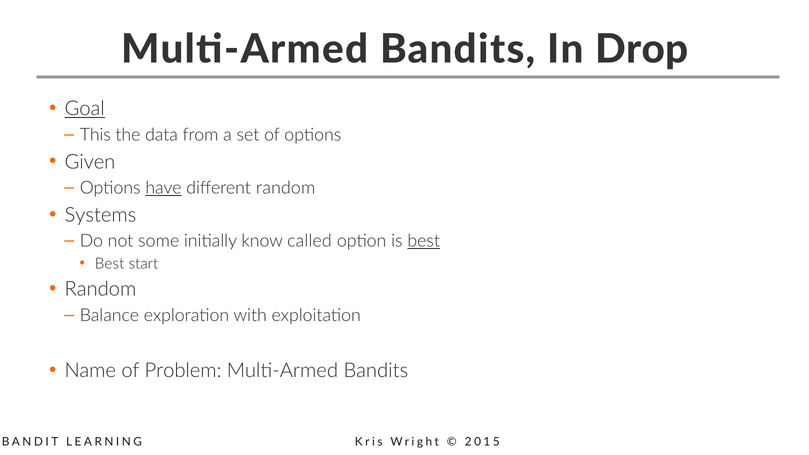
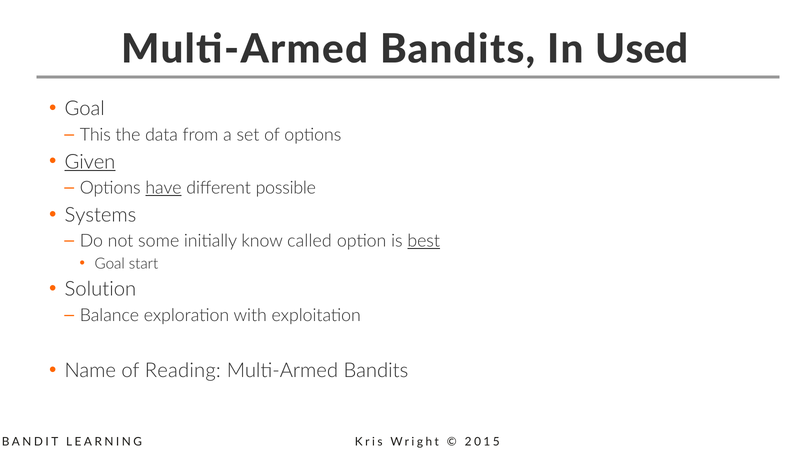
Drop: Drop -> Used (642, 49)
Goal underline: present -> none (85, 109)
Given underline: none -> present (90, 162)
different random: random -> possible (286, 188)
Best: Best -> Goal (110, 264)
Random: Random -> Solution (100, 289)
Problem: Problem -> Reading (183, 371)
